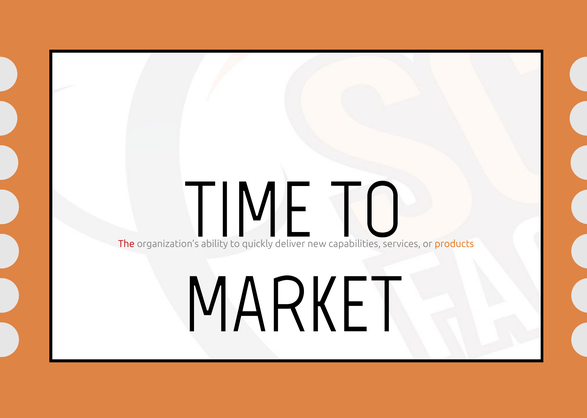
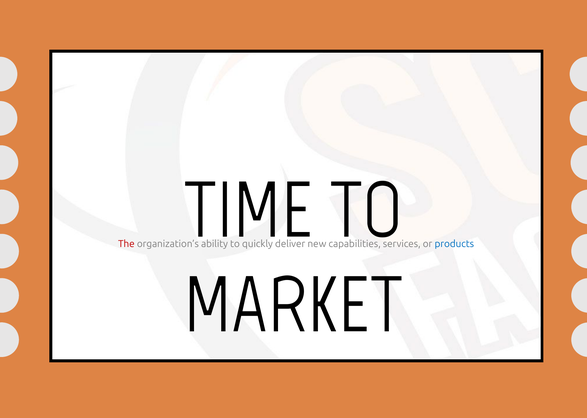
products colour: orange -> blue (454, 244)
